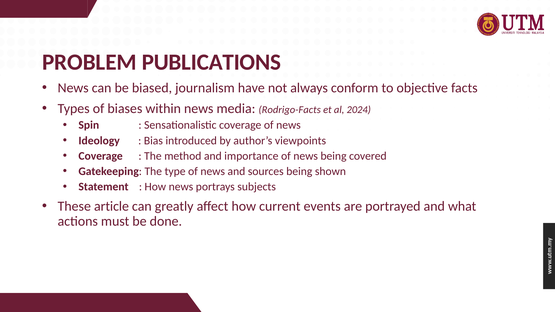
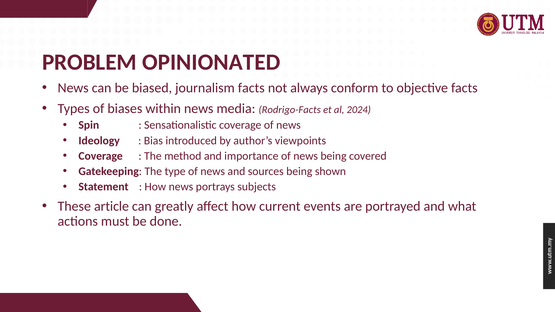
PUBLICATIONS: PUBLICATIONS -> OPINIONATED (211, 62)
journalism have: have -> facts (251, 88)
